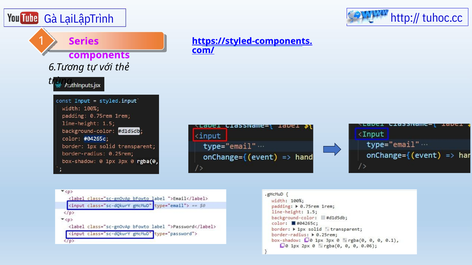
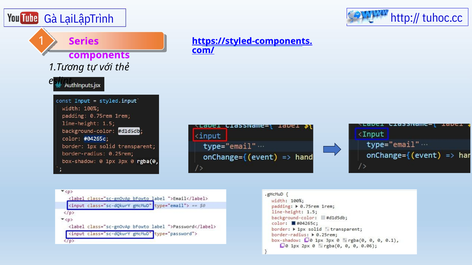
6.Tương: 6.Tương -> 1.Tương (66, 67)
trùng: trùng -> eslint (60, 81)
